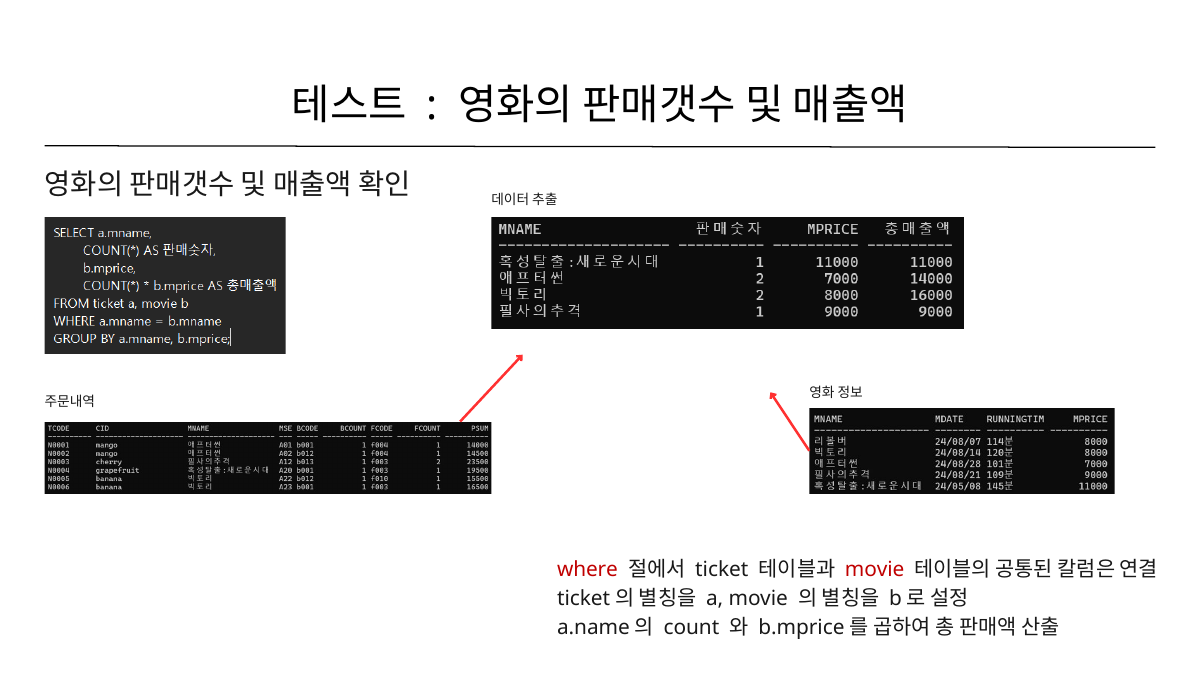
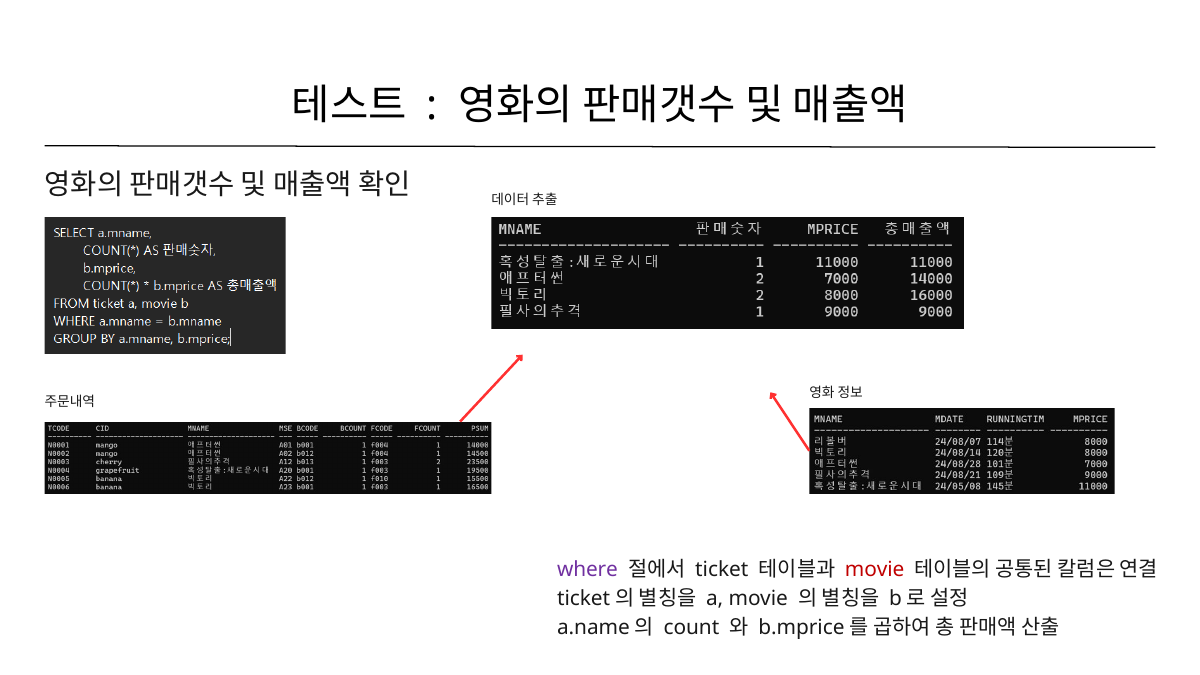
where colour: red -> purple (588, 569)
